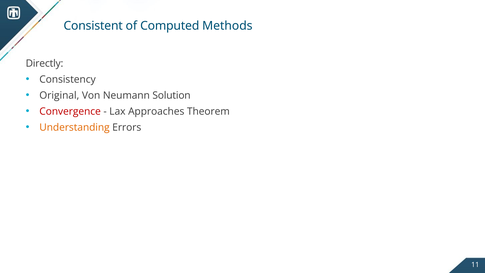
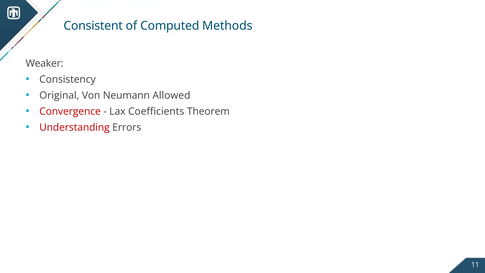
Directly: Directly -> Weaker (44, 63)
Solution: Solution -> Allowed (171, 95)
Approaches: Approaches -> Coefficients (156, 111)
Understanding colour: orange -> red (75, 127)
